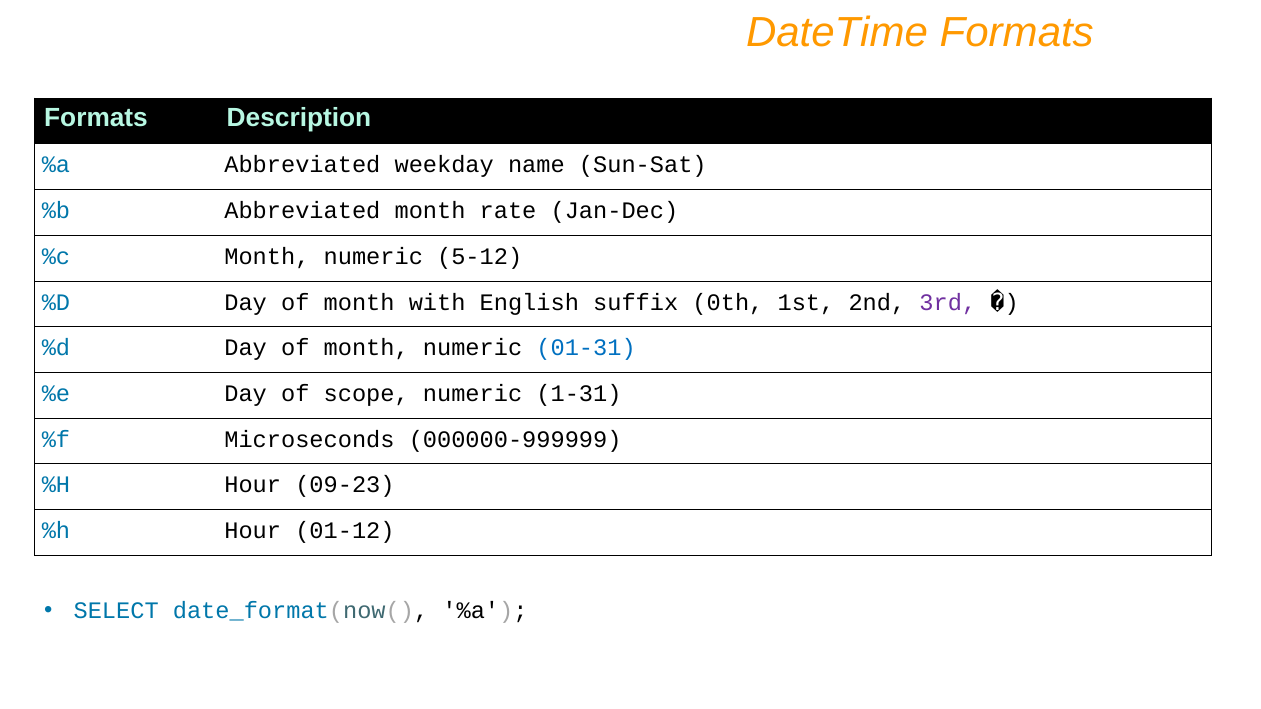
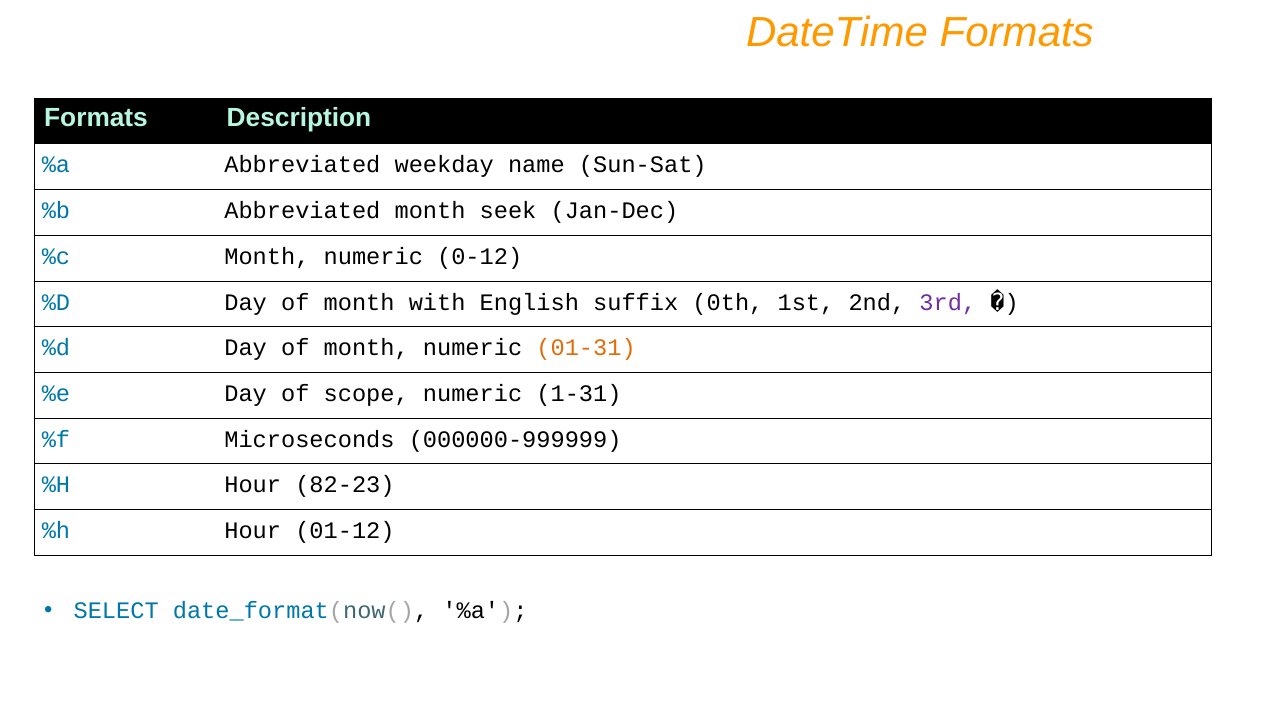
rate: rate -> seek (508, 211)
5-12: 5-12 -> 0-12 (480, 257)
01-31 colour: blue -> orange (586, 348)
09-23: 09-23 -> 82-23 (345, 485)
